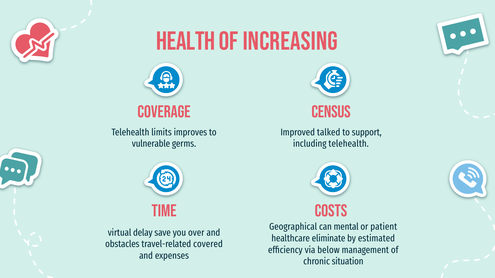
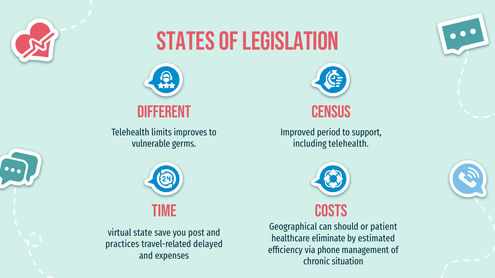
Health: Health -> States (186, 41)
increasing: increasing -> legislation (291, 41)
Coverage: Coverage -> Different (164, 112)
talked: talked -> period (329, 132)
mental: mental -> should (346, 227)
delay: delay -> state (143, 233)
over: over -> post (196, 233)
obstacles: obstacles -> practices (122, 244)
covered: covered -> delayed (208, 244)
below: below -> phone (329, 250)
